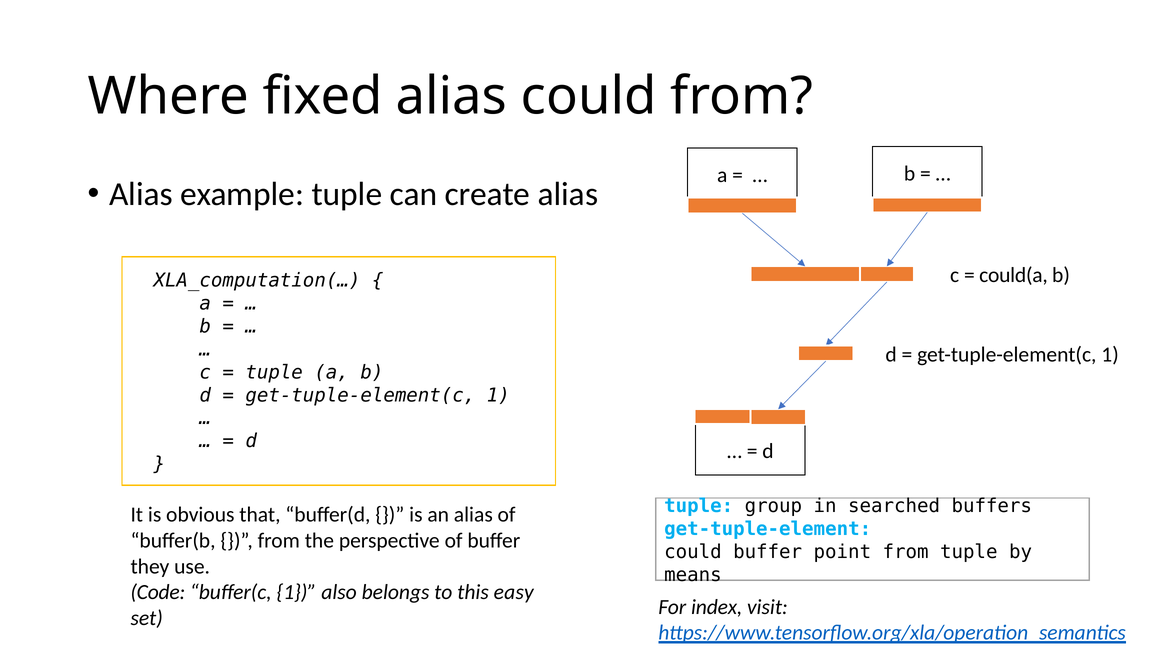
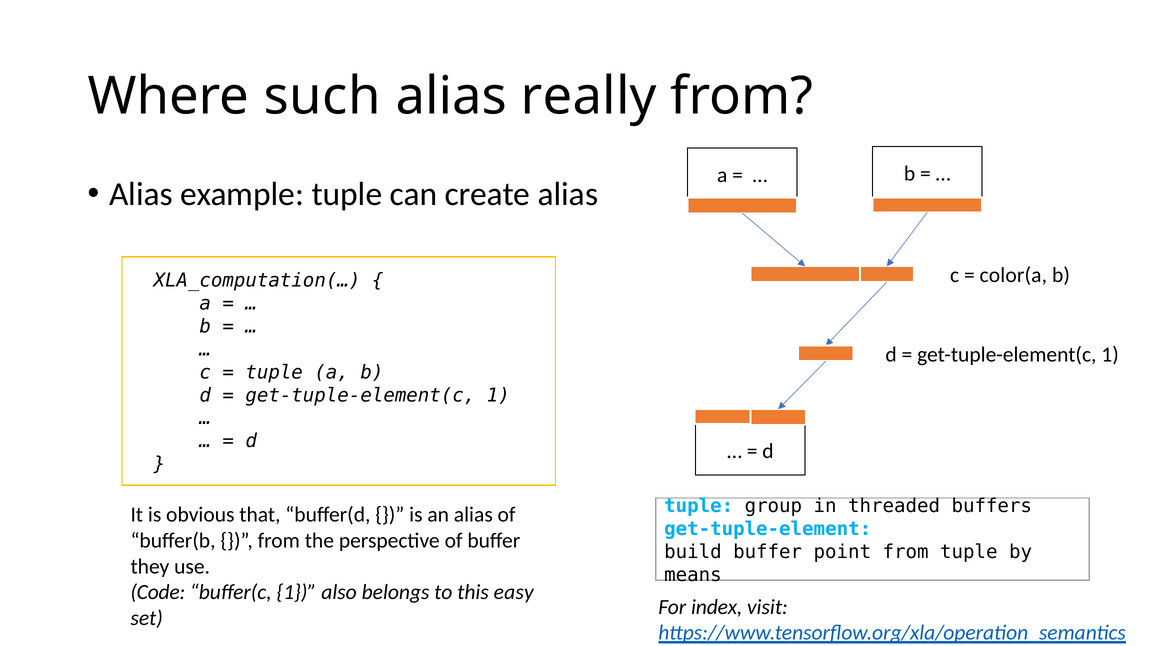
fixed: fixed -> such (322, 97)
alias could: could -> really (589, 97)
could(a: could(a -> color(a (1013, 276)
searched: searched -> threaded (894, 506)
could: could -> build (693, 552)
